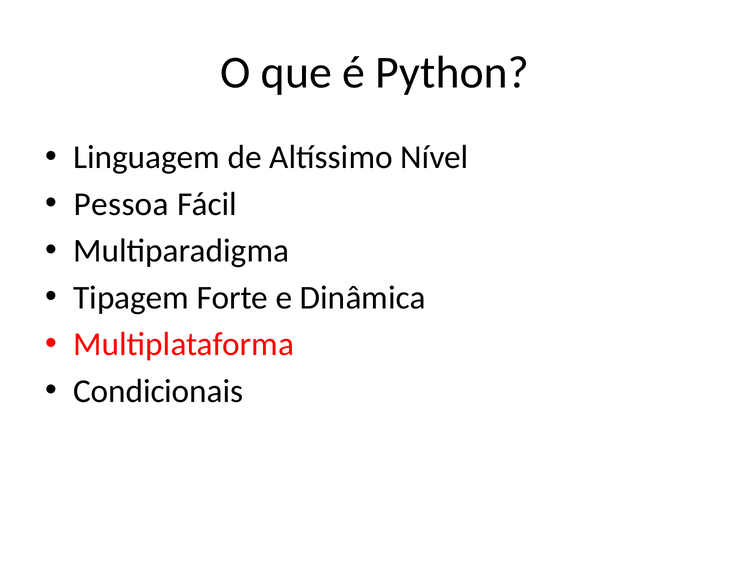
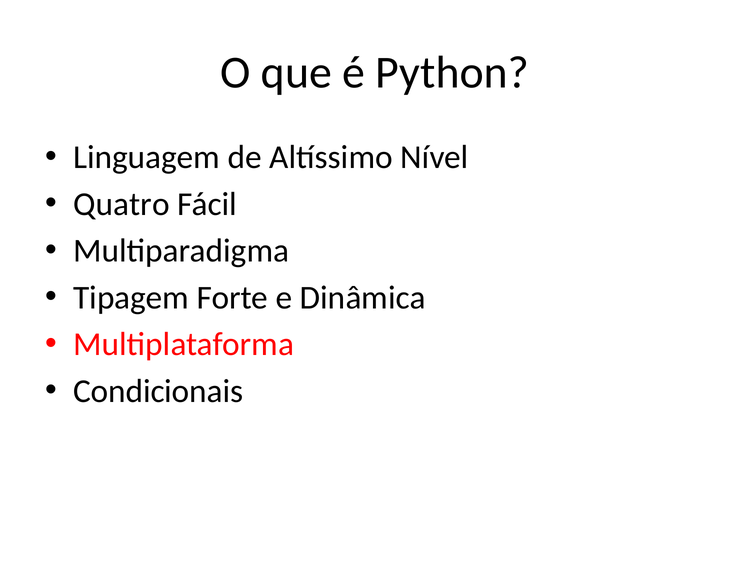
Pessoa: Pessoa -> Quatro (121, 204)
